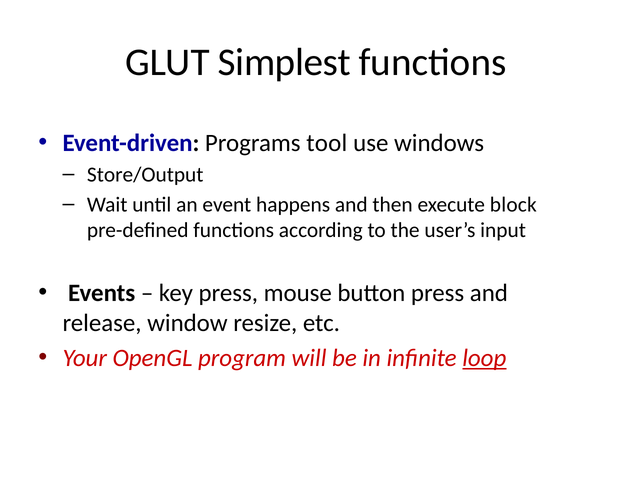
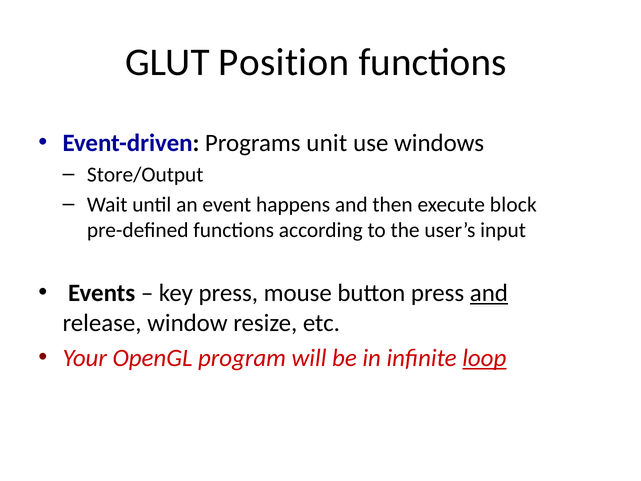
Simplest: Simplest -> Position (284, 62)
tool: tool -> unit (327, 143)
and underline: none -> present (489, 293)
